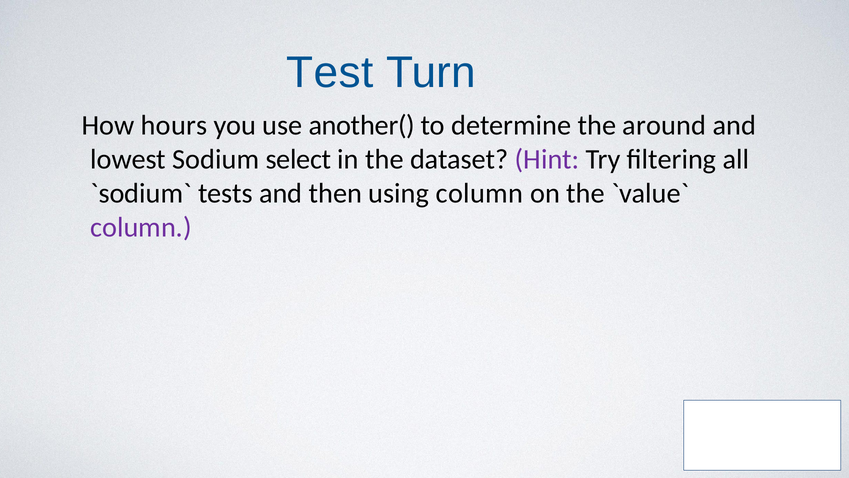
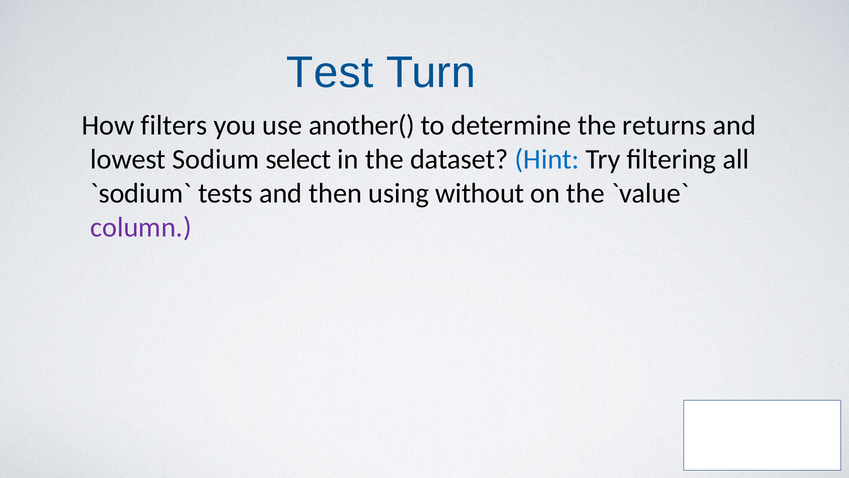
hours: hours -> filters (174, 125)
around: around -> returns (664, 125)
Hint colour: purple -> blue (547, 159)
using column: column -> without (480, 193)
